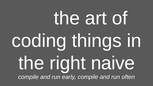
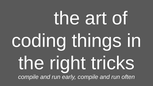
naive: naive -> tricks (113, 63)
